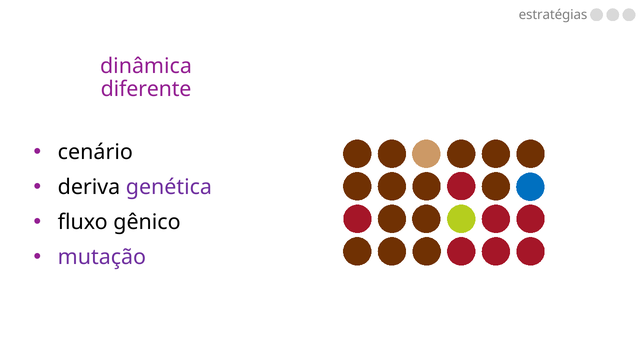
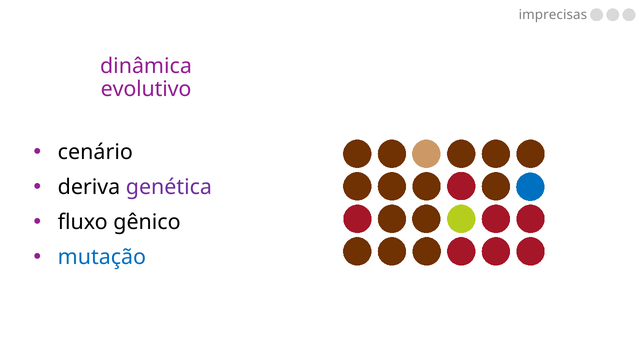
estratégias: estratégias -> imprecisas (553, 15)
diferente: diferente -> evolutivo (146, 89)
mutação colour: purple -> blue (102, 257)
